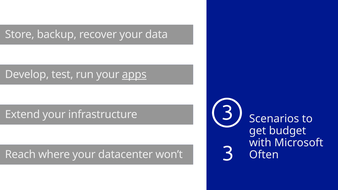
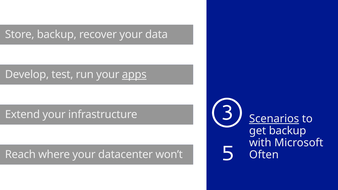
Scenarios underline: none -> present (274, 119)
get budget: budget -> backup (288, 131)
3: 3 -> 5 (228, 154)
